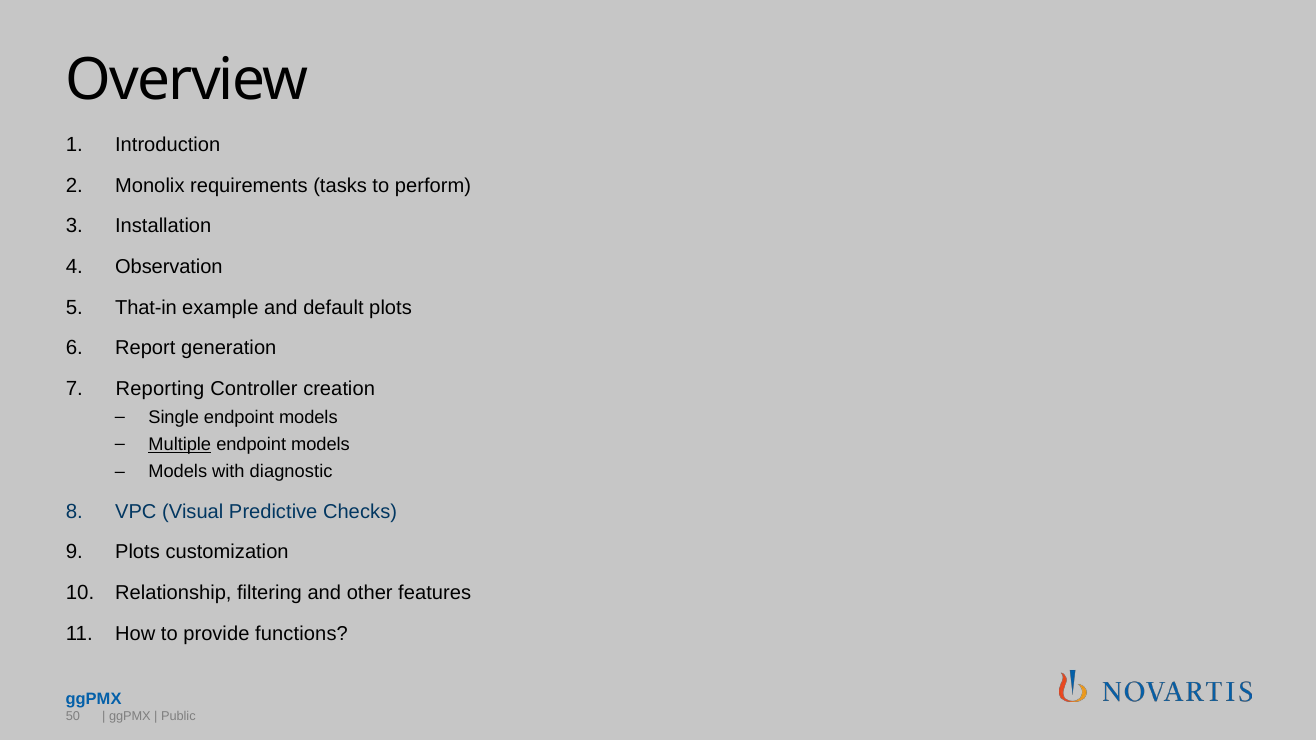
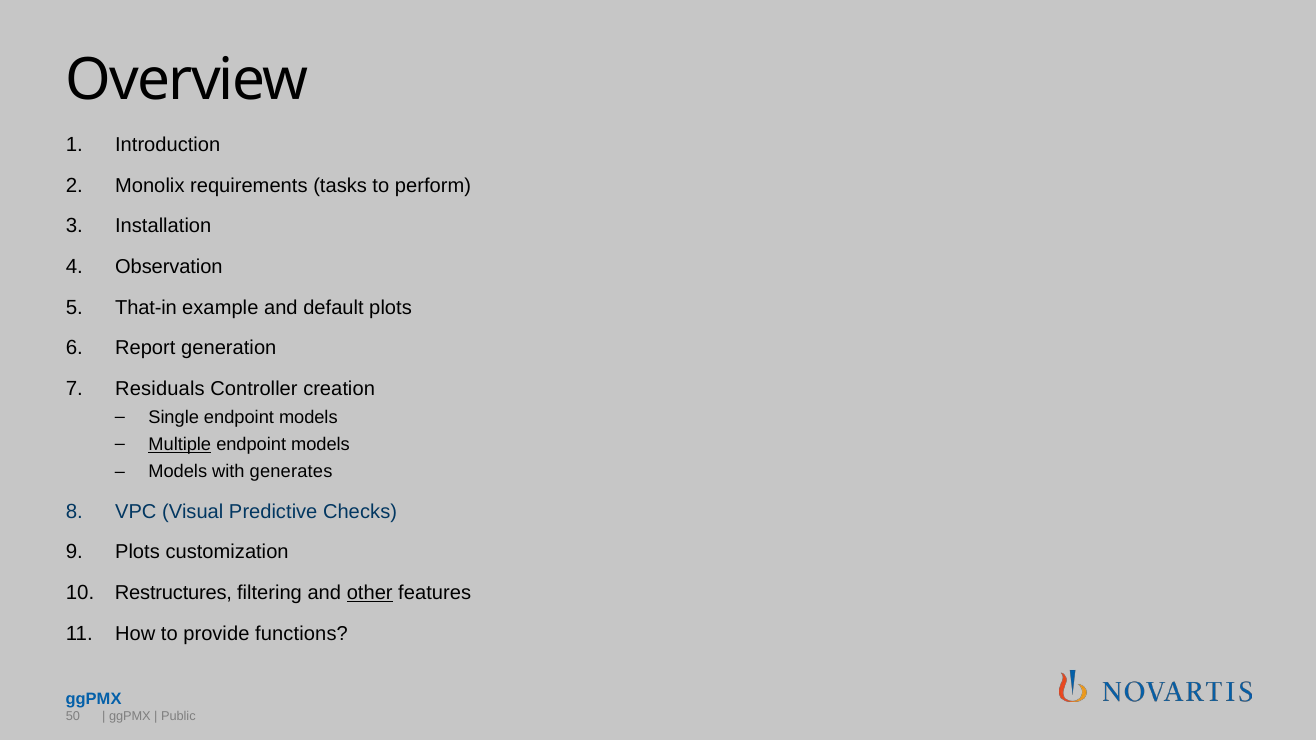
Reporting: Reporting -> Residuals (160, 389)
diagnostic: diagnostic -> generates (291, 472)
Relationship: Relationship -> Restructures (173, 593)
other underline: none -> present (370, 593)
